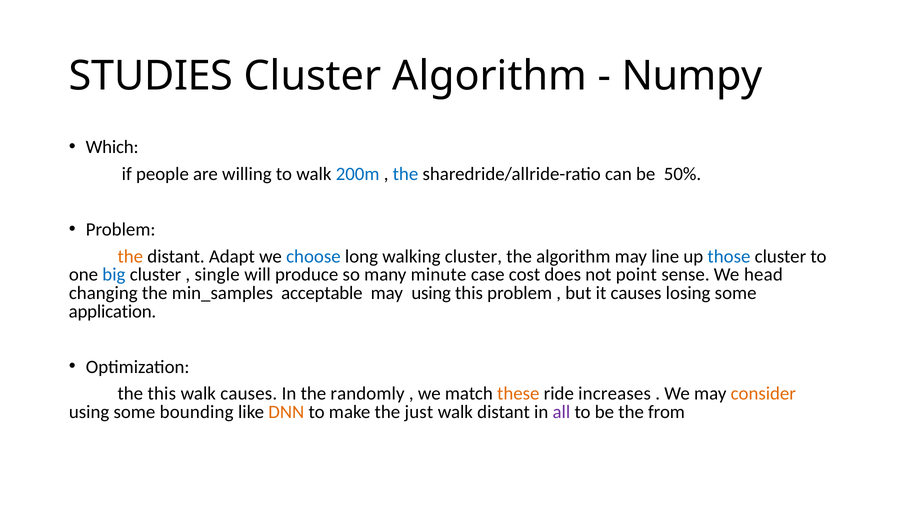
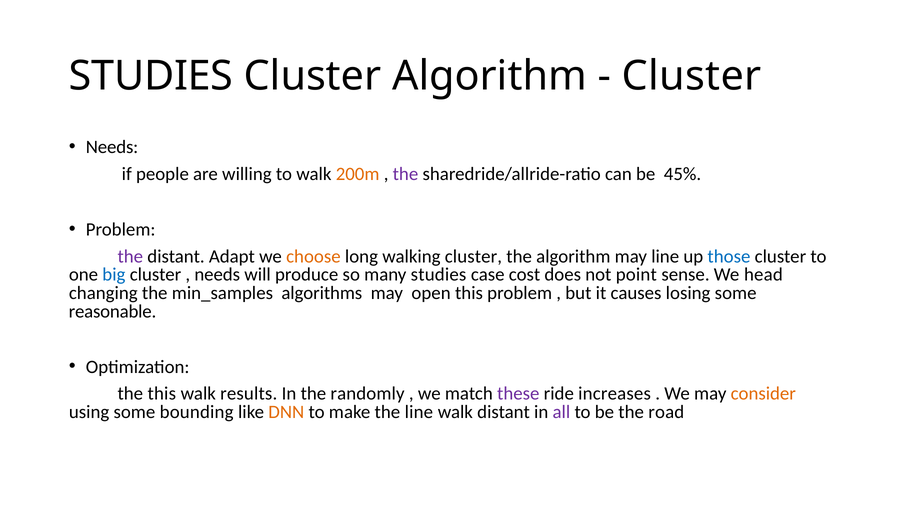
Numpy: Numpy -> Cluster (692, 76)
Which: Which -> Needs (112, 147)
200m colour: blue -> orange (358, 174)
the colour: blue -> purple (405, 174)
50%: 50% -> 45% (683, 174)
the colour: orange -> purple (130, 256)
choose colour: blue -> orange (313, 256)
single: single -> needs (217, 274)
many minute: minute -> studies (439, 274)
acceptable: acceptable -> algorithms (322, 293)
may using: using -> open (431, 293)
application: application -> reasonable (112, 311)
walk causes: causes -> results (249, 393)
these colour: orange -> purple (518, 393)
the just: just -> line (419, 412)
from: from -> road (666, 412)
